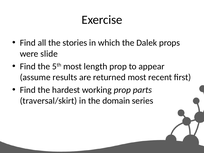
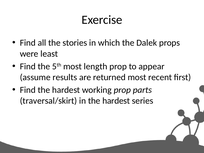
slide: slide -> least (49, 54)
in the domain: domain -> hardest (116, 101)
